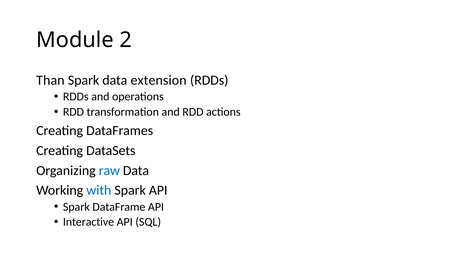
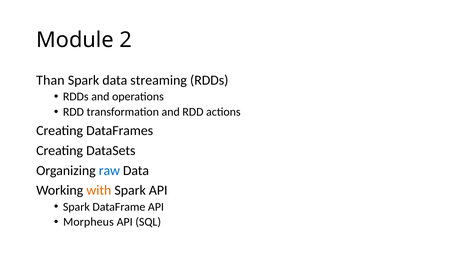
extension: extension -> streaming (159, 80)
with colour: blue -> orange (99, 191)
Interactive: Interactive -> Morpheus (88, 222)
